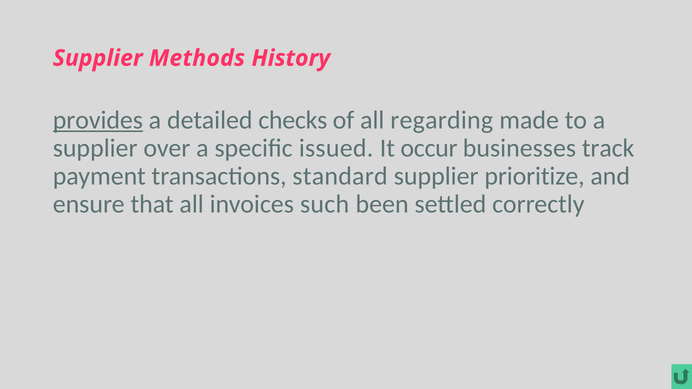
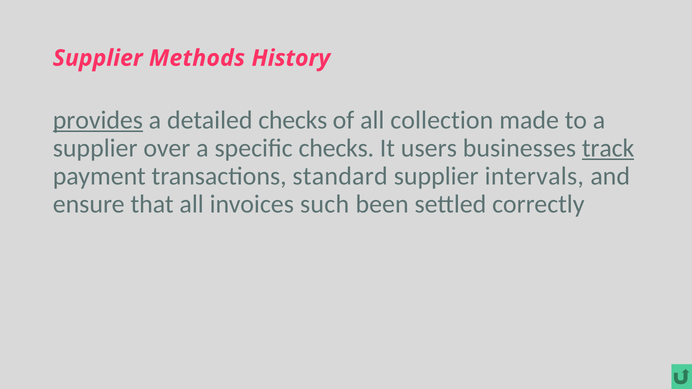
regarding: regarding -> collection (442, 120)
specific issued: issued -> checks (336, 148)
occur: occur -> users (429, 148)
track underline: none -> present (608, 148)
prioritize: prioritize -> intervals (534, 176)
